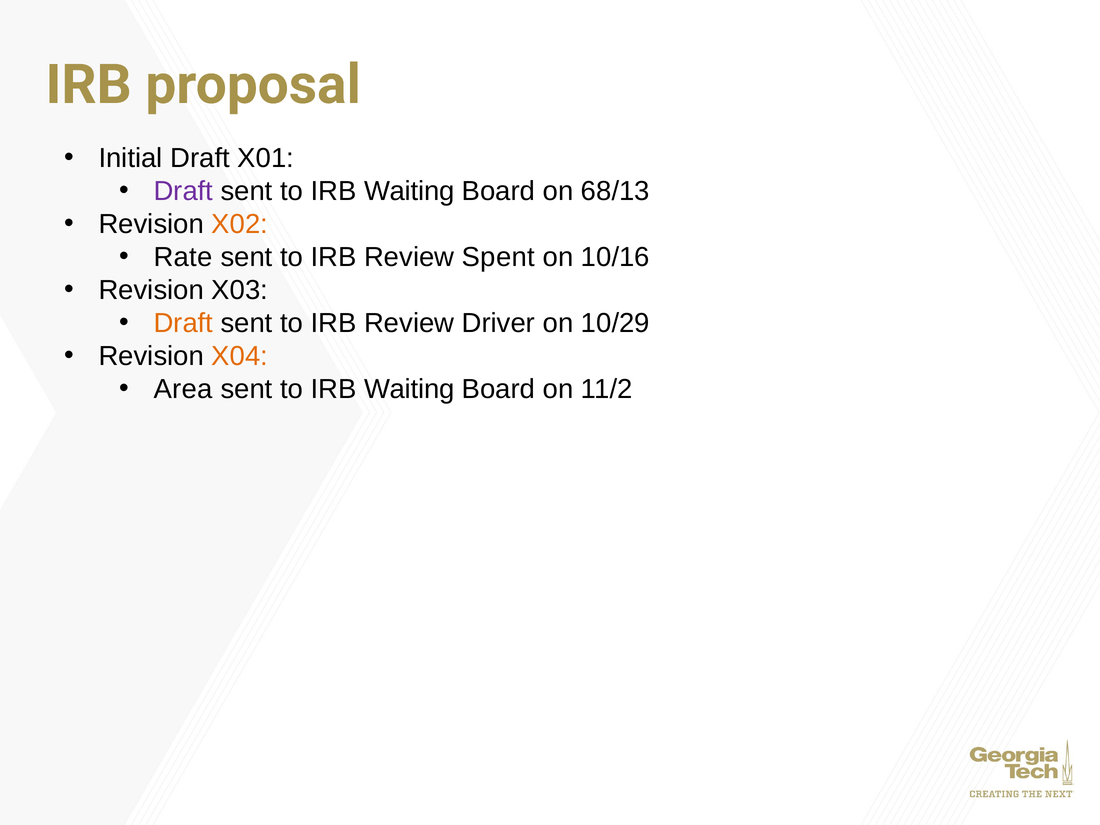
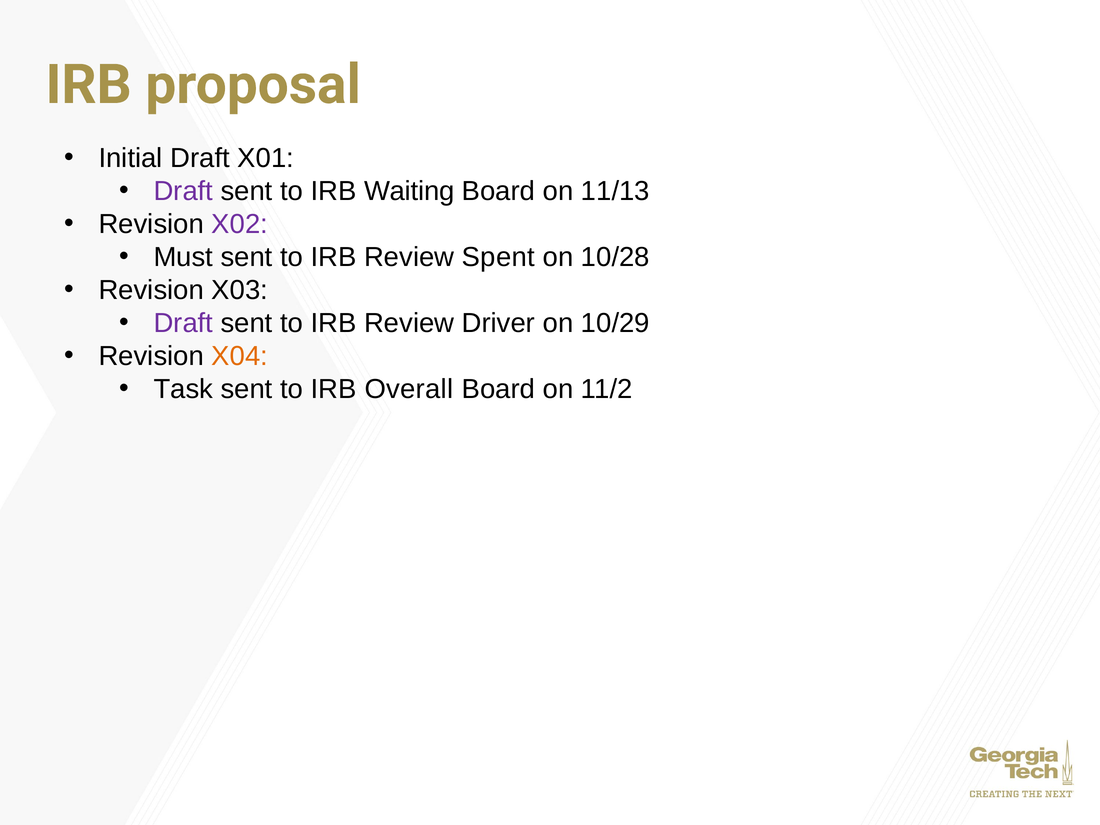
68/13: 68/13 -> 11/13 (615, 191)
X02 colour: orange -> purple (240, 224)
Rate: Rate -> Must (183, 257)
10/16: 10/16 -> 10/28 (615, 257)
Draft colour: orange -> purple (183, 323)
Area: Area -> Task (183, 389)
Waiting: Waiting -> Overall (409, 389)
